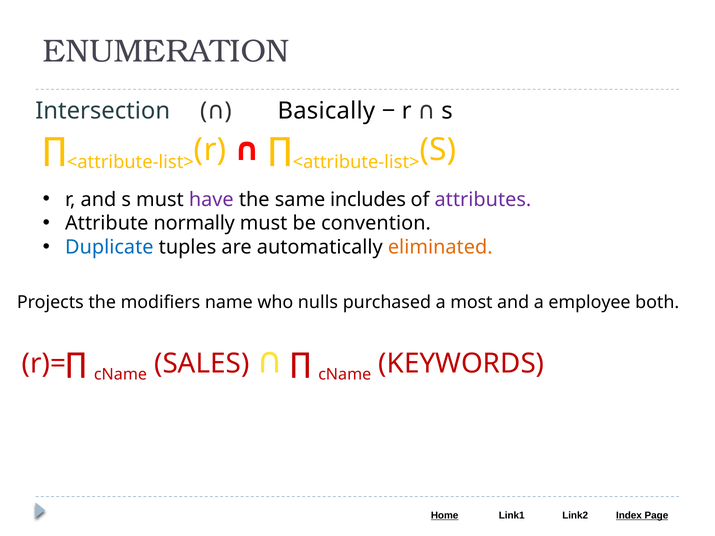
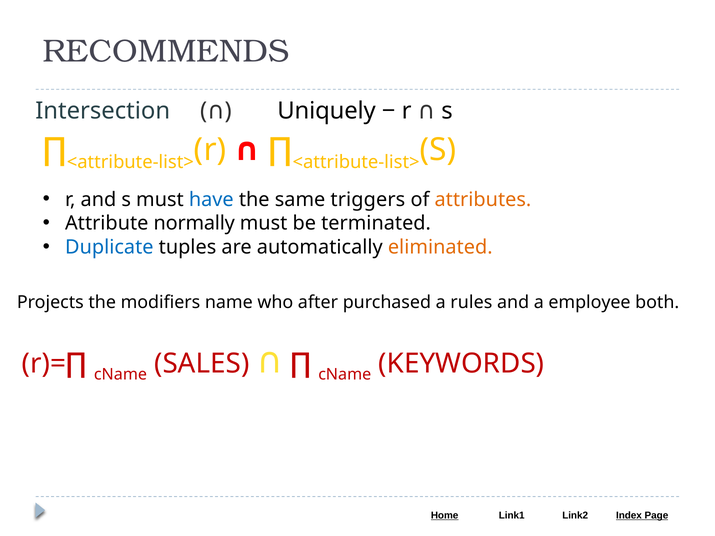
ENUMERATION: ENUMERATION -> RECOMMENDS (166, 51)
Basically: Basically -> Uniquely (327, 111)
have colour: purple -> blue (211, 200)
includes: includes -> triggers (368, 200)
attributes colour: purple -> orange (483, 200)
convention: convention -> terminated (376, 223)
nulls: nulls -> after (318, 302)
most: most -> rules (471, 302)
